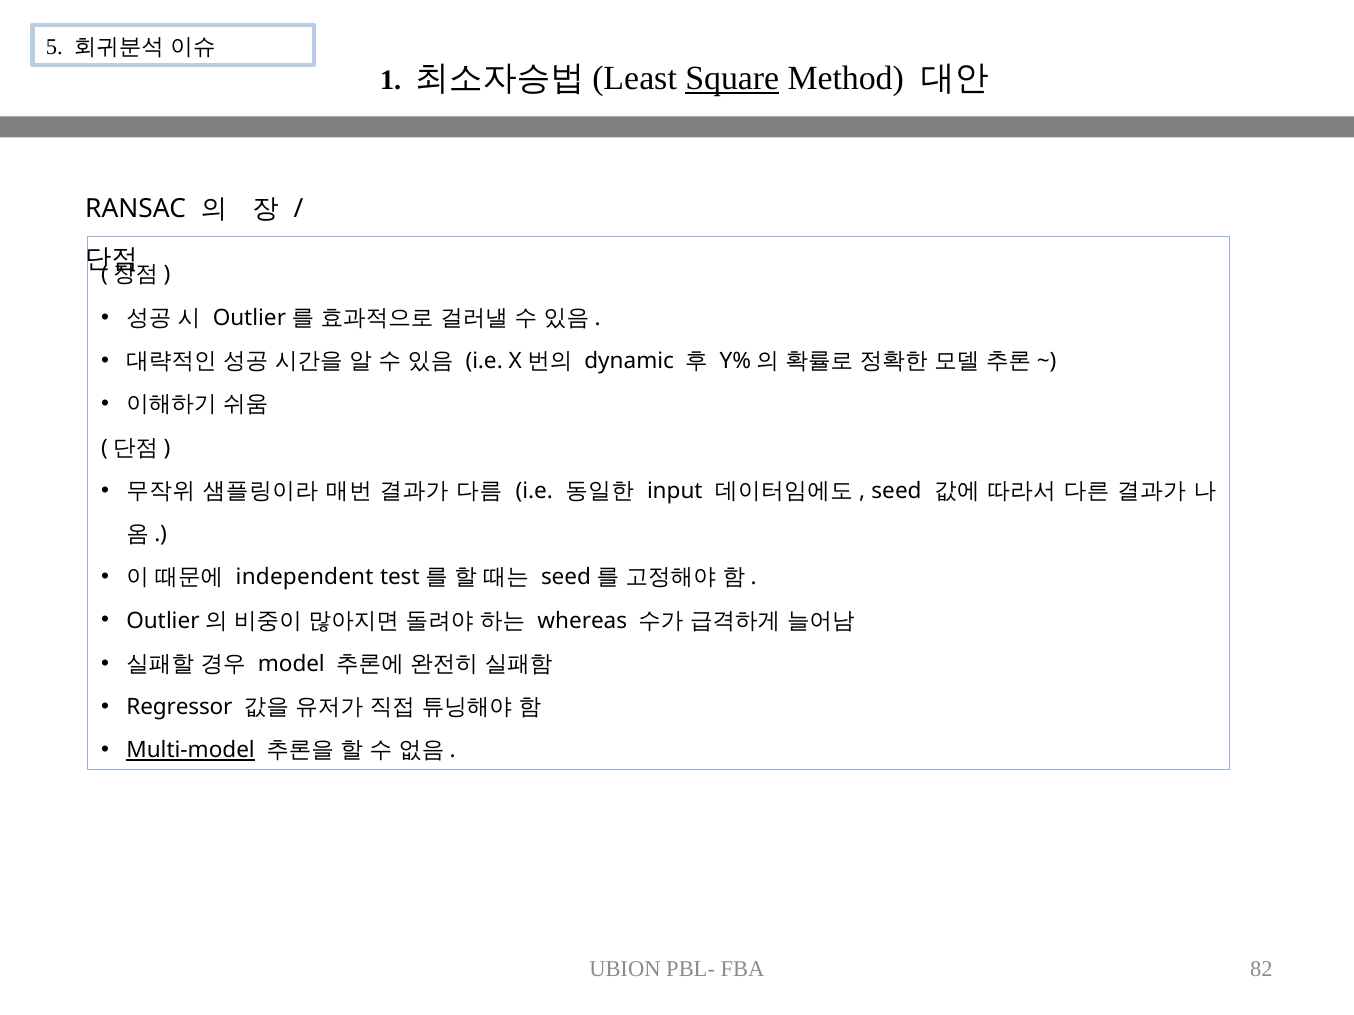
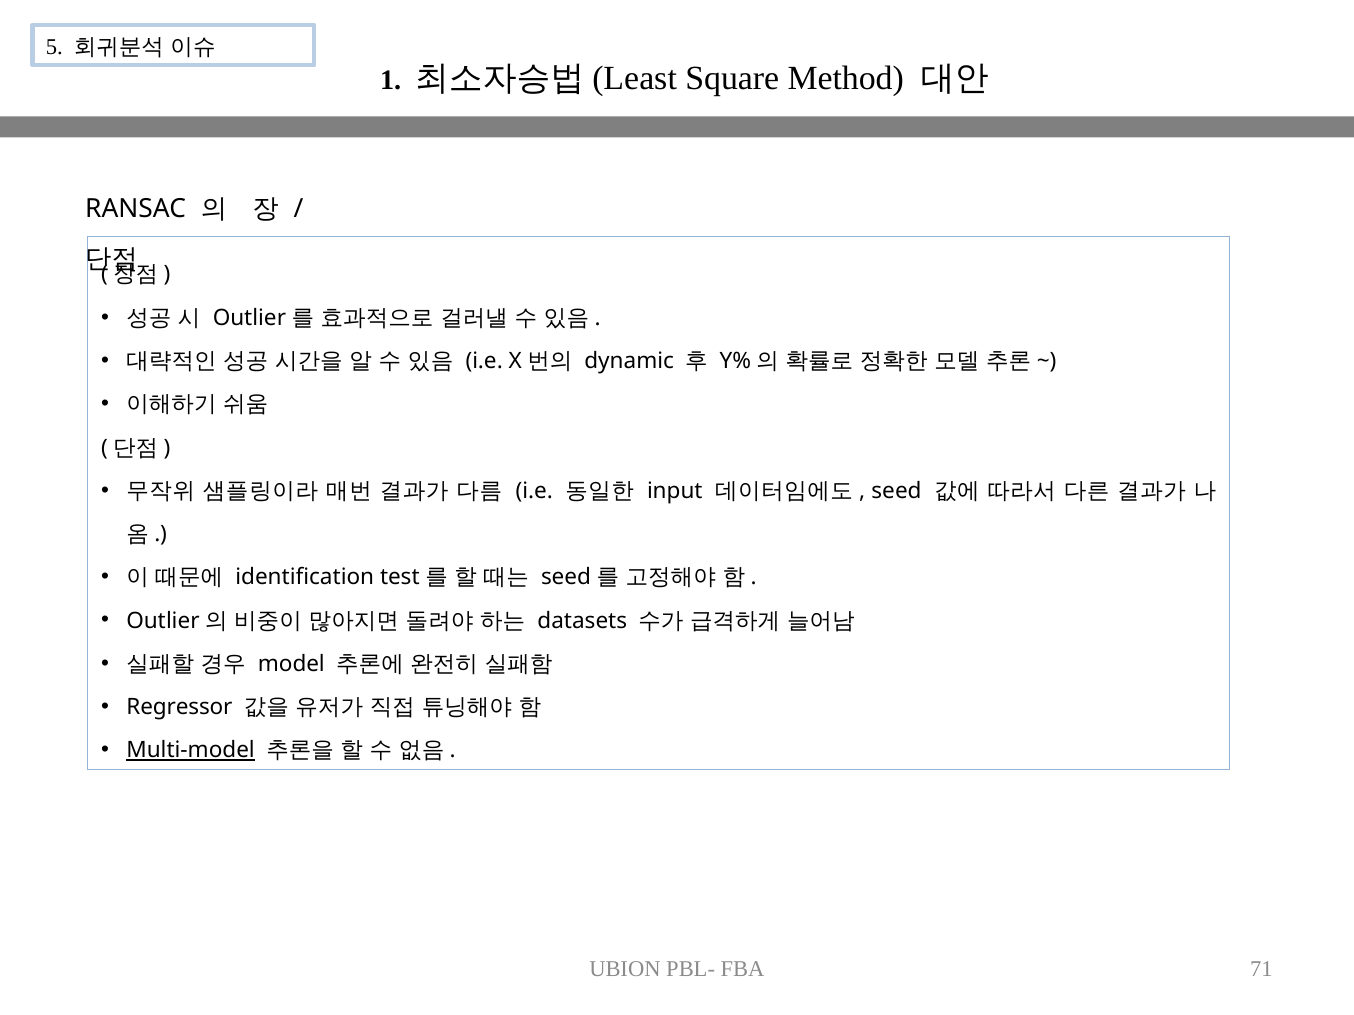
Square underline: present -> none (732, 79)
independent: independent -> identification (305, 578)
whereas: whereas -> datasets (582, 621)
82: 82 -> 71 (1261, 970)
